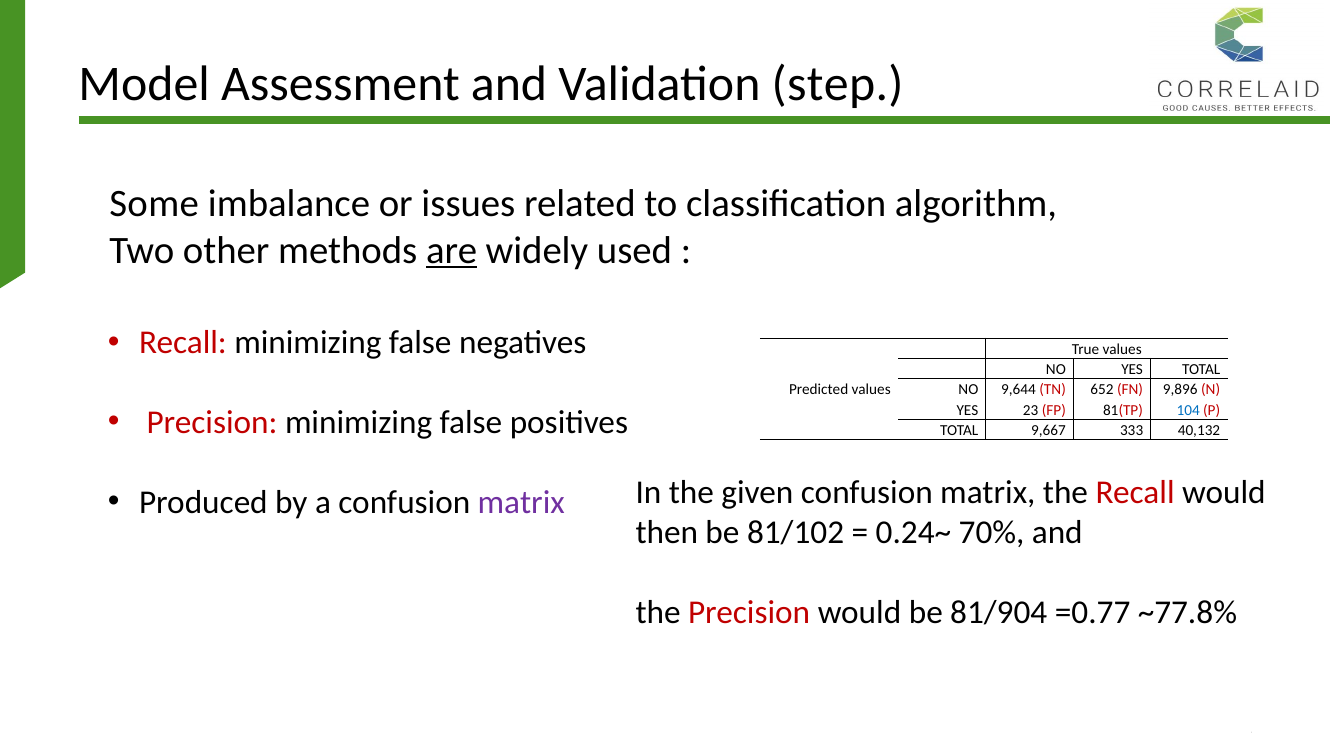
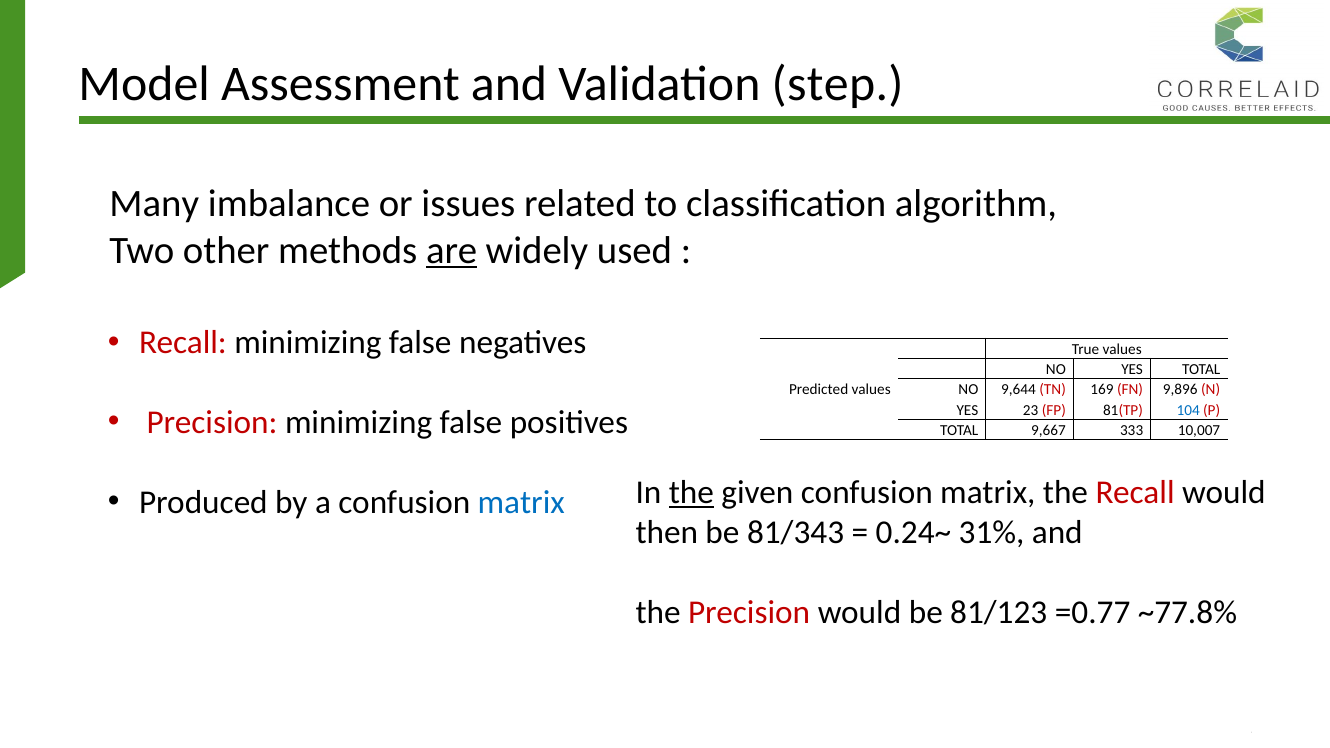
Some: Some -> Many (154, 204)
652: 652 -> 169 (1102, 390)
40,132: 40,132 -> 10,007 (1199, 430)
matrix colour: purple -> blue (521, 503)
the underline: none -> present (691, 493)
81/102: 81/102 -> 81/343 (796, 533)
70%: 70% -> 31% (992, 533)
81/904: 81/904 -> 81/123 (999, 613)
